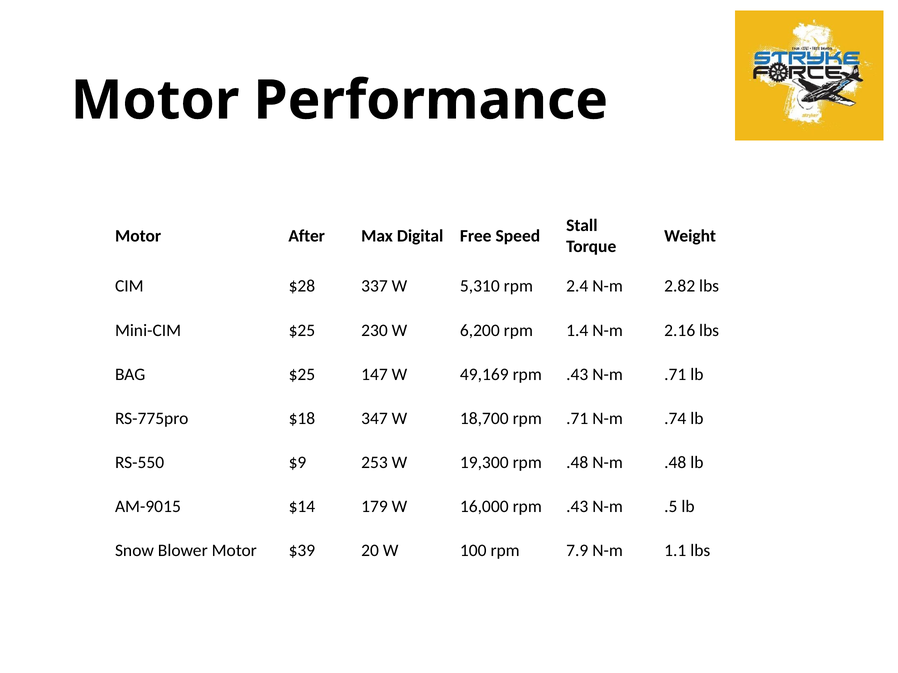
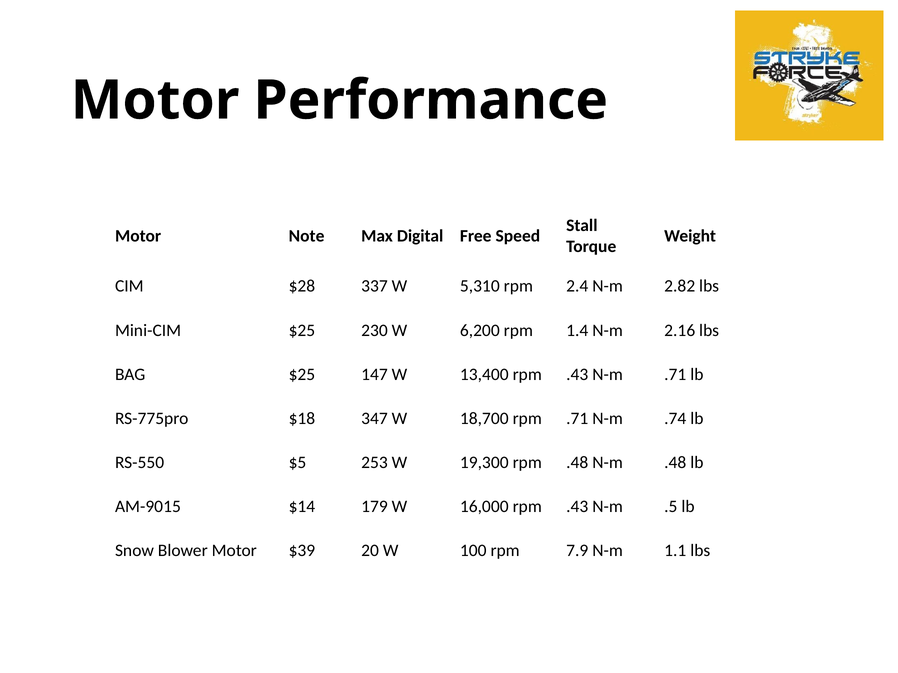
After: After -> Note (307, 236)
49,169: 49,169 -> 13,400 (484, 375)
$9: $9 -> $5 (297, 463)
